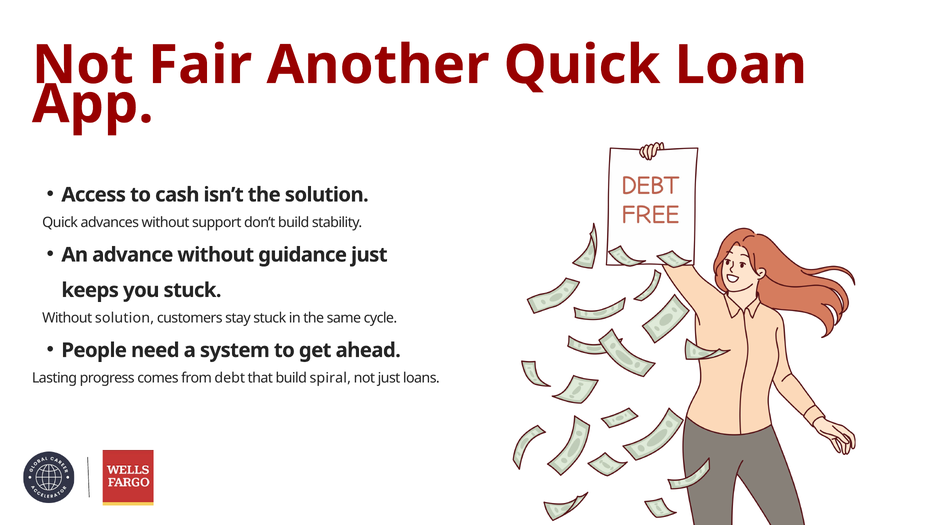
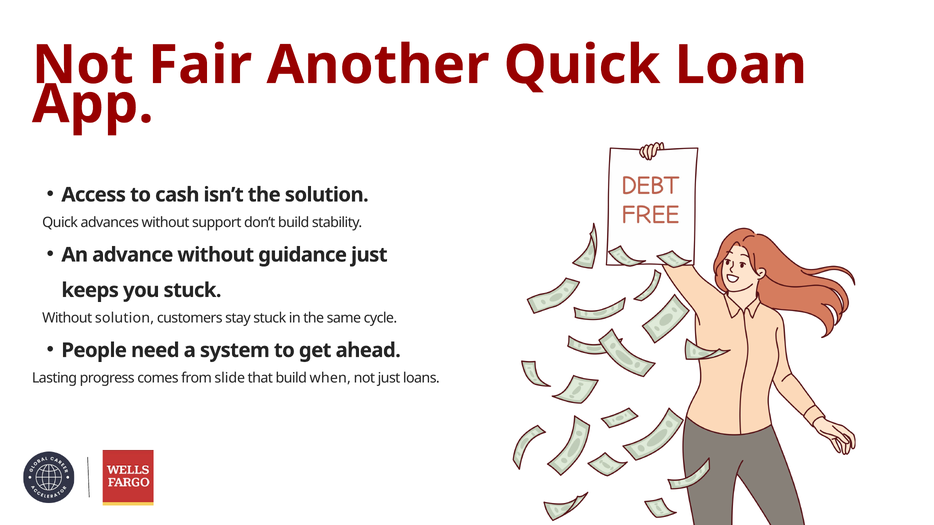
debt: debt -> slide (230, 379)
spiral: spiral -> when (330, 379)
